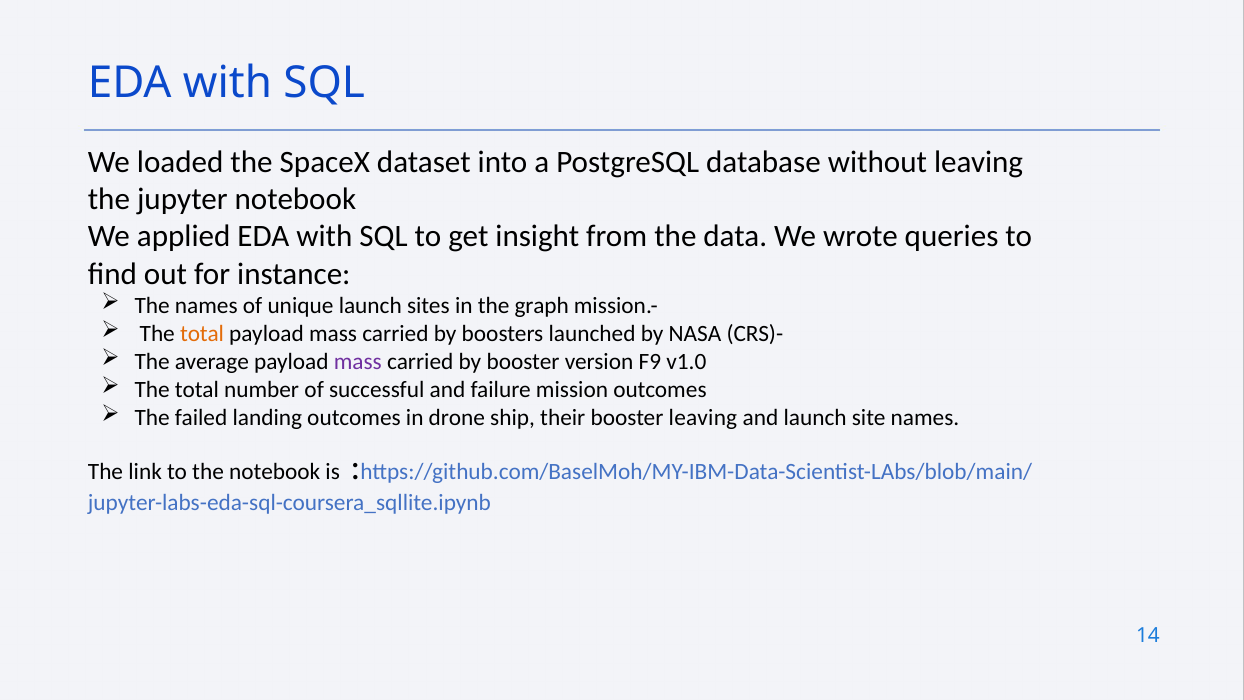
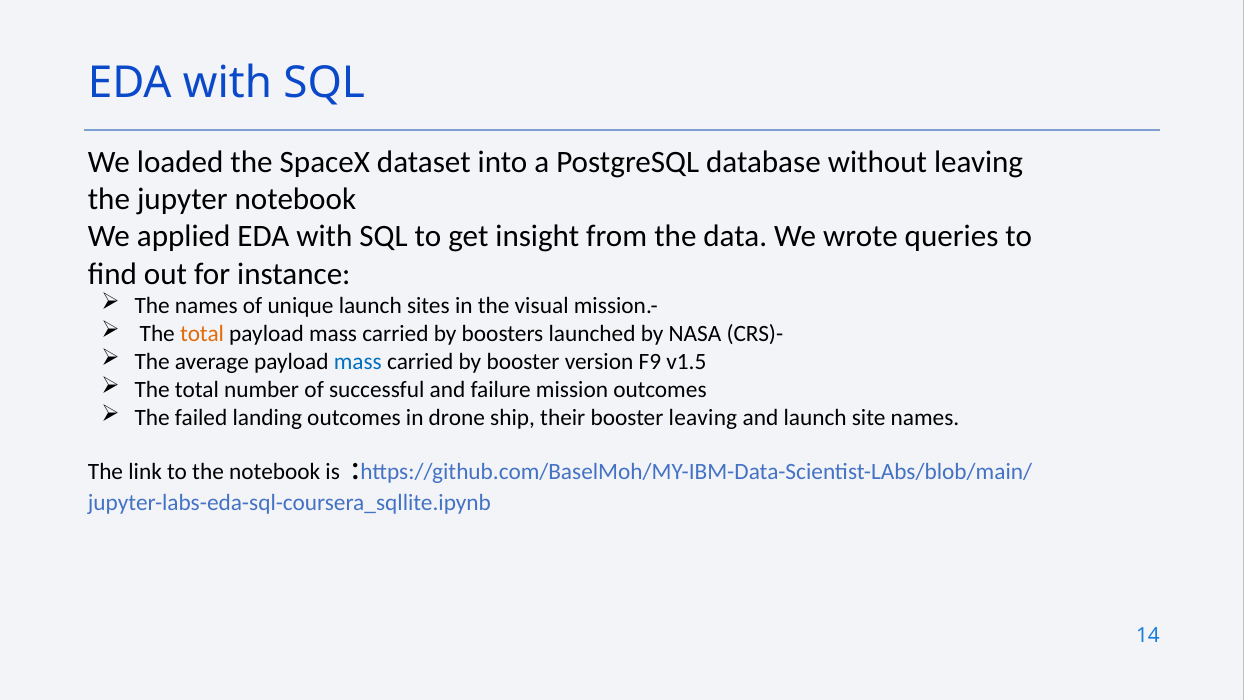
graph: graph -> visual (542, 306)
mass colour: purple -> blue (358, 362)
v1.0: v1.0 -> v1.5 (686, 362)
